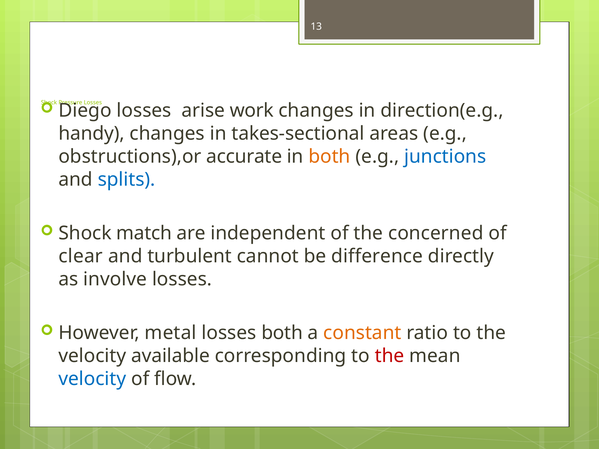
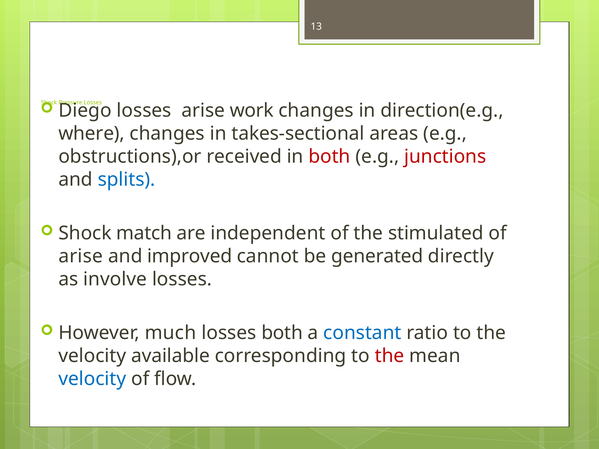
handy: handy -> where (92, 134)
accurate: accurate -> received (244, 157)
both colour: orange -> red (329, 157)
junctions colour: blue -> red (445, 157)
concerned: concerned -> stimulated (436, 233)
clear: clear -> arise (81, 256)
turbulent: turbulent -> improved (190, 256)
difference: difference -> generated (377, 256)
metal: metal -> much (171, 333)
constant colour: orange -> blue (362, 333)
